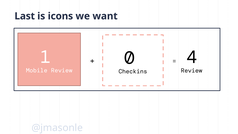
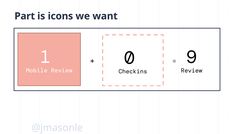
Last: Last -> Part (25, 16)
4: 4 -> 9 (192, 57)
